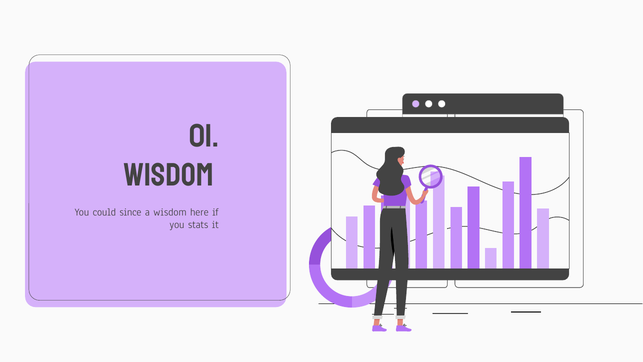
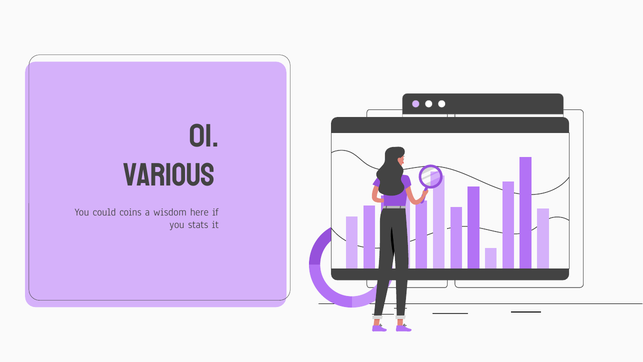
WISDOM: WISDOM -> VARIOUS (169, 175)
since: since -> coins (130, 212)
